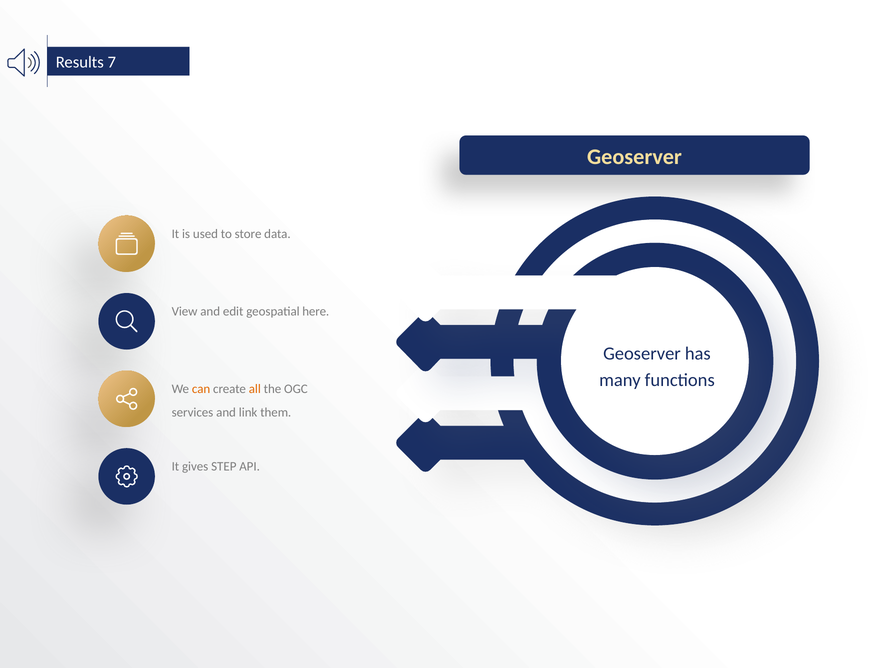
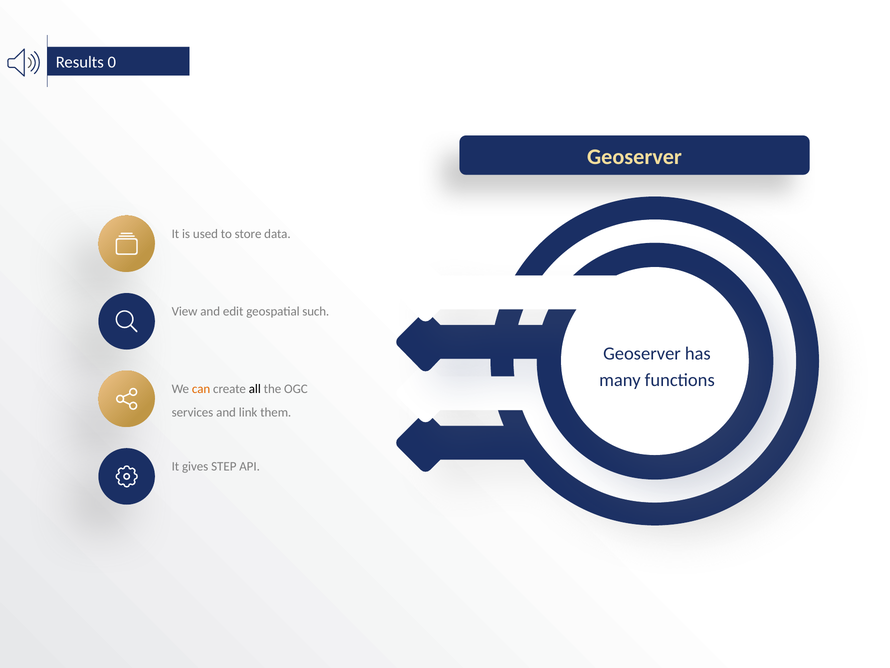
7: 7 -> 0 (112, 62)
here: here -> such (316, 311)
all colour: orange -> black (255, 389)
